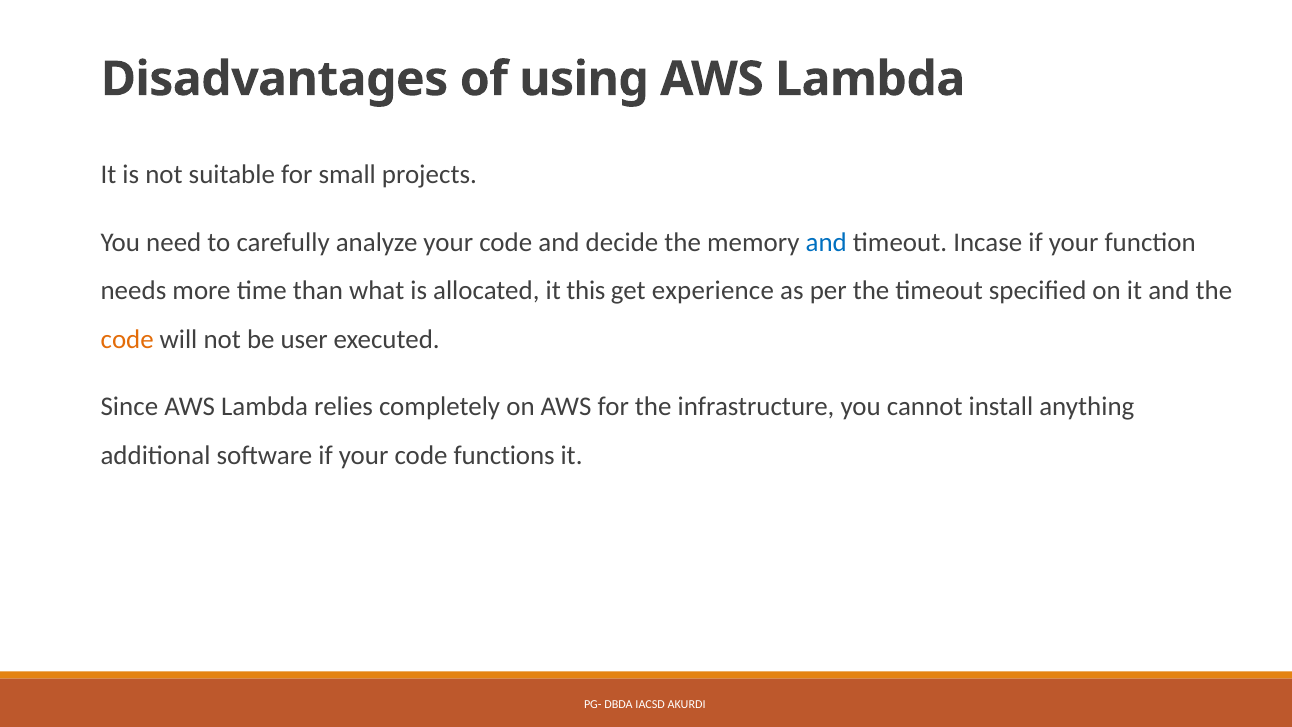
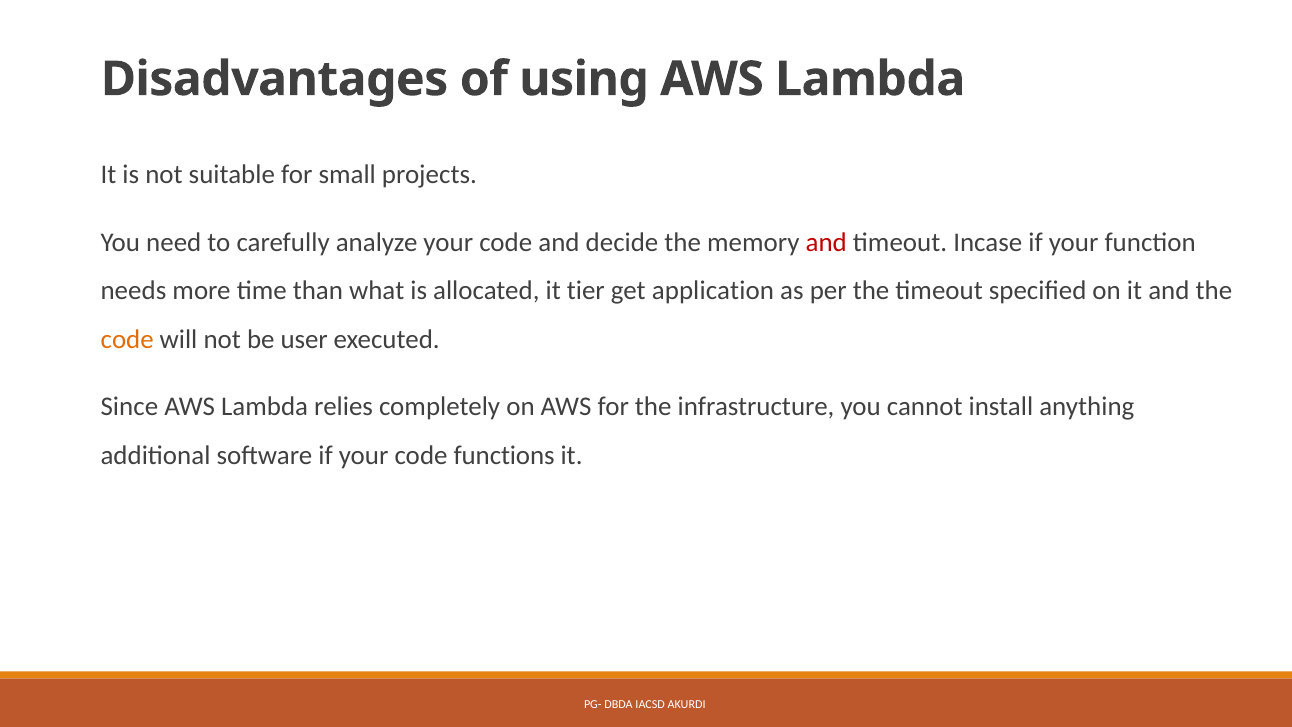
and colour: blue -> red (826, 242)
this: this -> tier (586, 291)
experience: experience -> application (713, 291)
